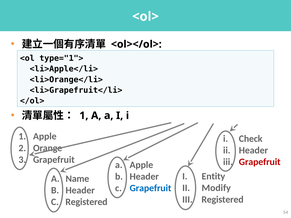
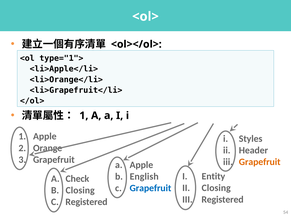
Check: Check -> Styles (251, 139)
Grapefruit colour: red -> orange (260, 162)
Header: Header -> English (144, 177)
Name: Name -> Check (77, 179)
Modify: Modify -> Closing (216, 188)
Header: Header -> Closing (80, 190)
